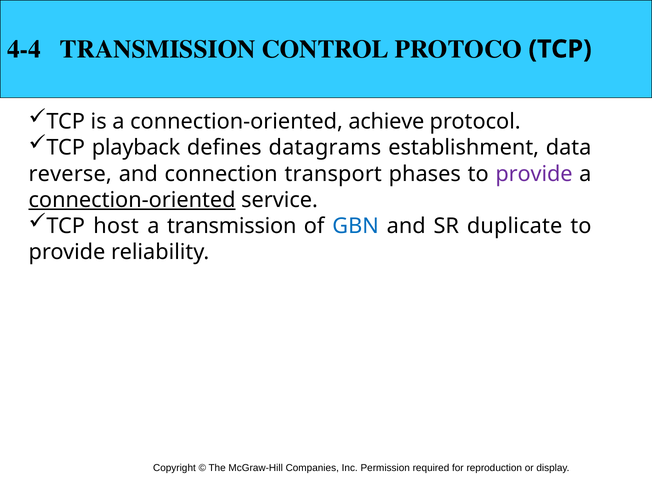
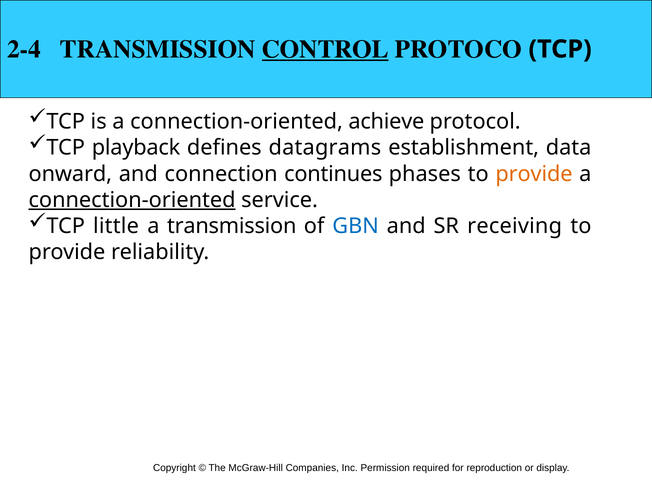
4-4: 4-4 -> 2-4 (24, 49)
CONTROL underline: none -> present (325, 49)
reverse: reverse -> onward (70, 174)
transport: transport -> continues (333, 174)
provide colour: purple -> orange (534, 174)
host: host -> little (116, 226)
duplicate: duplicate -> receiving (515, 226)
